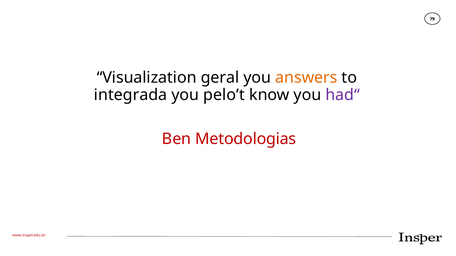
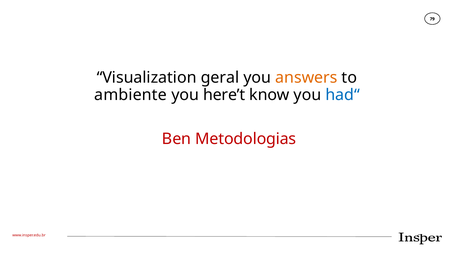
integrada: integrada -> ambiente (131, 95)
pelo’t: pelo’t -> here’t (224, 95)
had“ colour: purple -> blue (343, 95)
